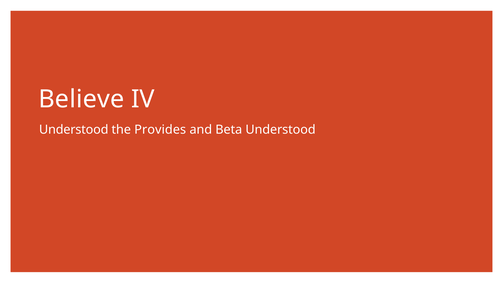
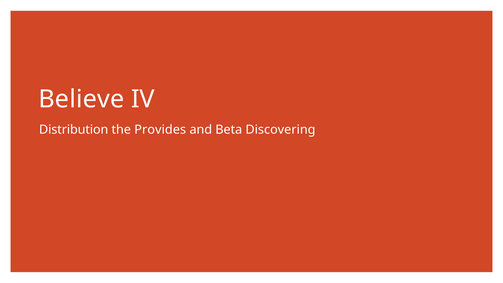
Understood: Understood -> Distribution (74, 130)
Beta Understood: Understood -> Discovering (280, 130)
